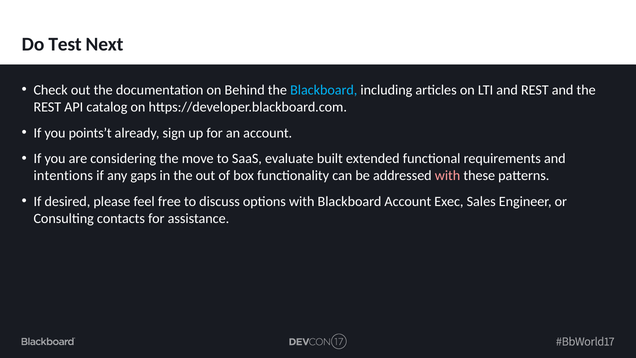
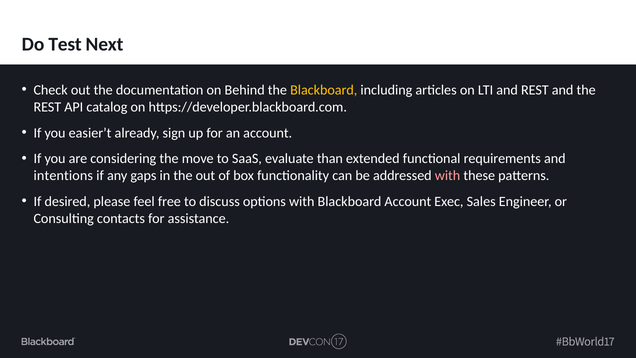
Blackboard colour: light blue -> yellow (324, 90)
points’t: points’t -> easier’t (90, 133)
built: built -> than (330, 159)
